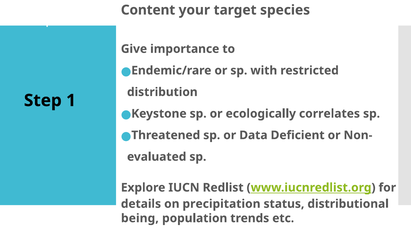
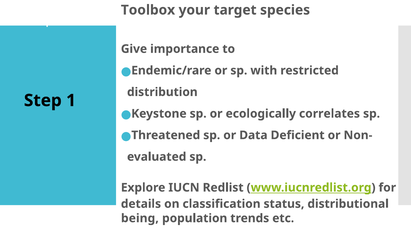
Content: Content -> Toolbox (148, 10)
precipitation: precipitation -> classification (222, 204)
